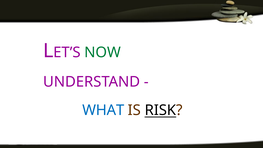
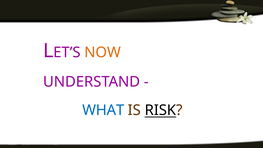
NOW colour: green -> orange (103, 52)
